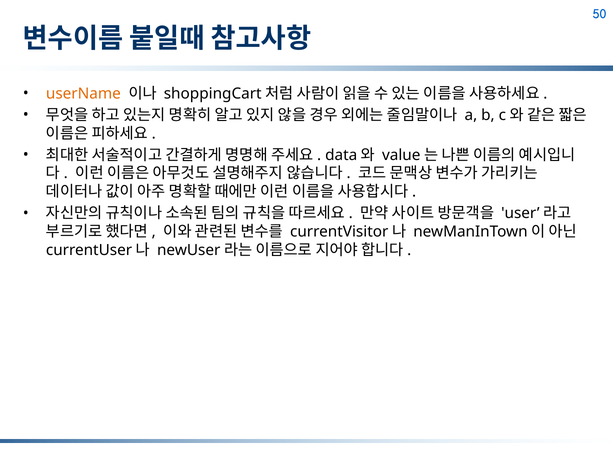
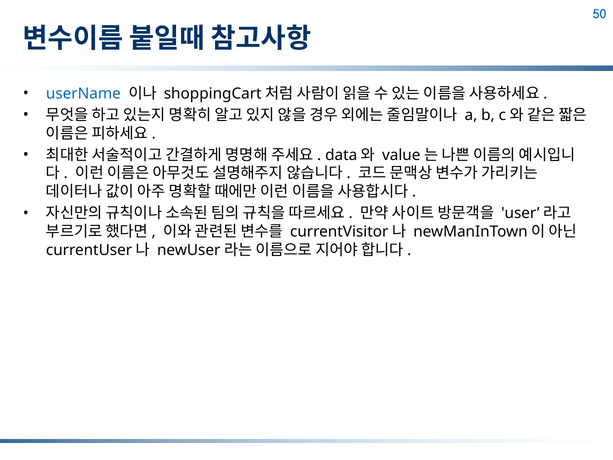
userName colour: orange -> blue (83, 94)
